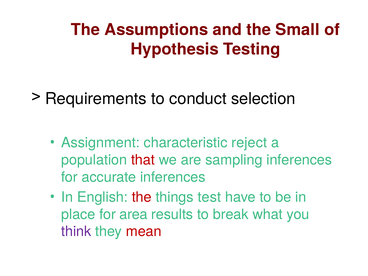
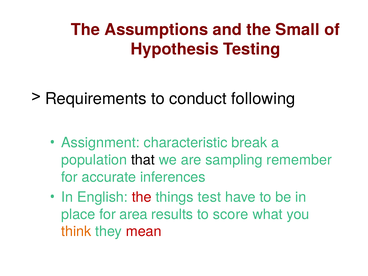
selection: selection -> following (263, 99)
reject: reject -> break (249, 143)
that colour: red -> black (143, 160)
sampling inferences: inferences -> remember (299, 160)
break: break -> score (231, 214)
think colour: purple -> orange (76, 231)
